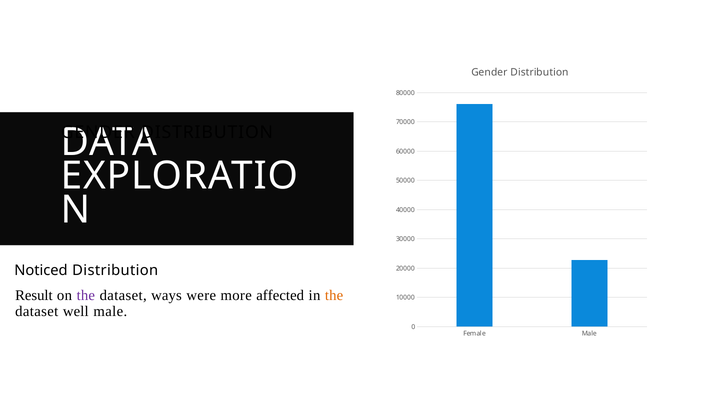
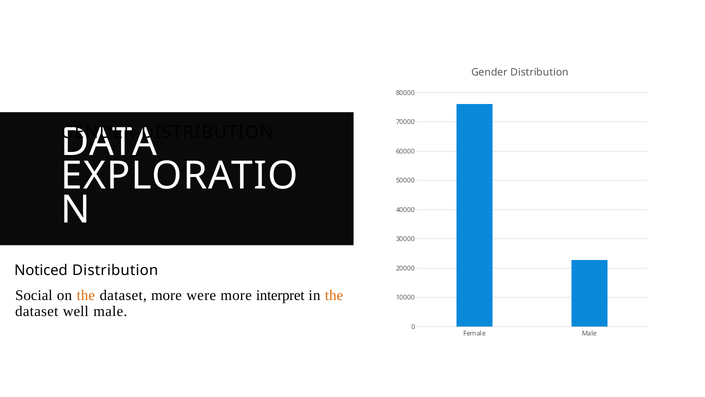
Result: Result -> Social (34, 295)
the colour: purple -> orange (86, 295)
dataset ways: ways -> more (166, 295)
affected: affected -> interpret (280, 295)
